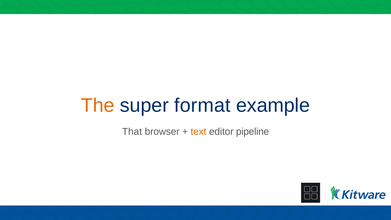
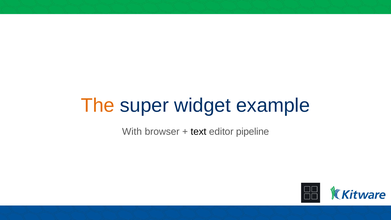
format: format -> widget (202, 105)
That: That -> With (132, 132)
text colour: orange -> black (199, 132)
